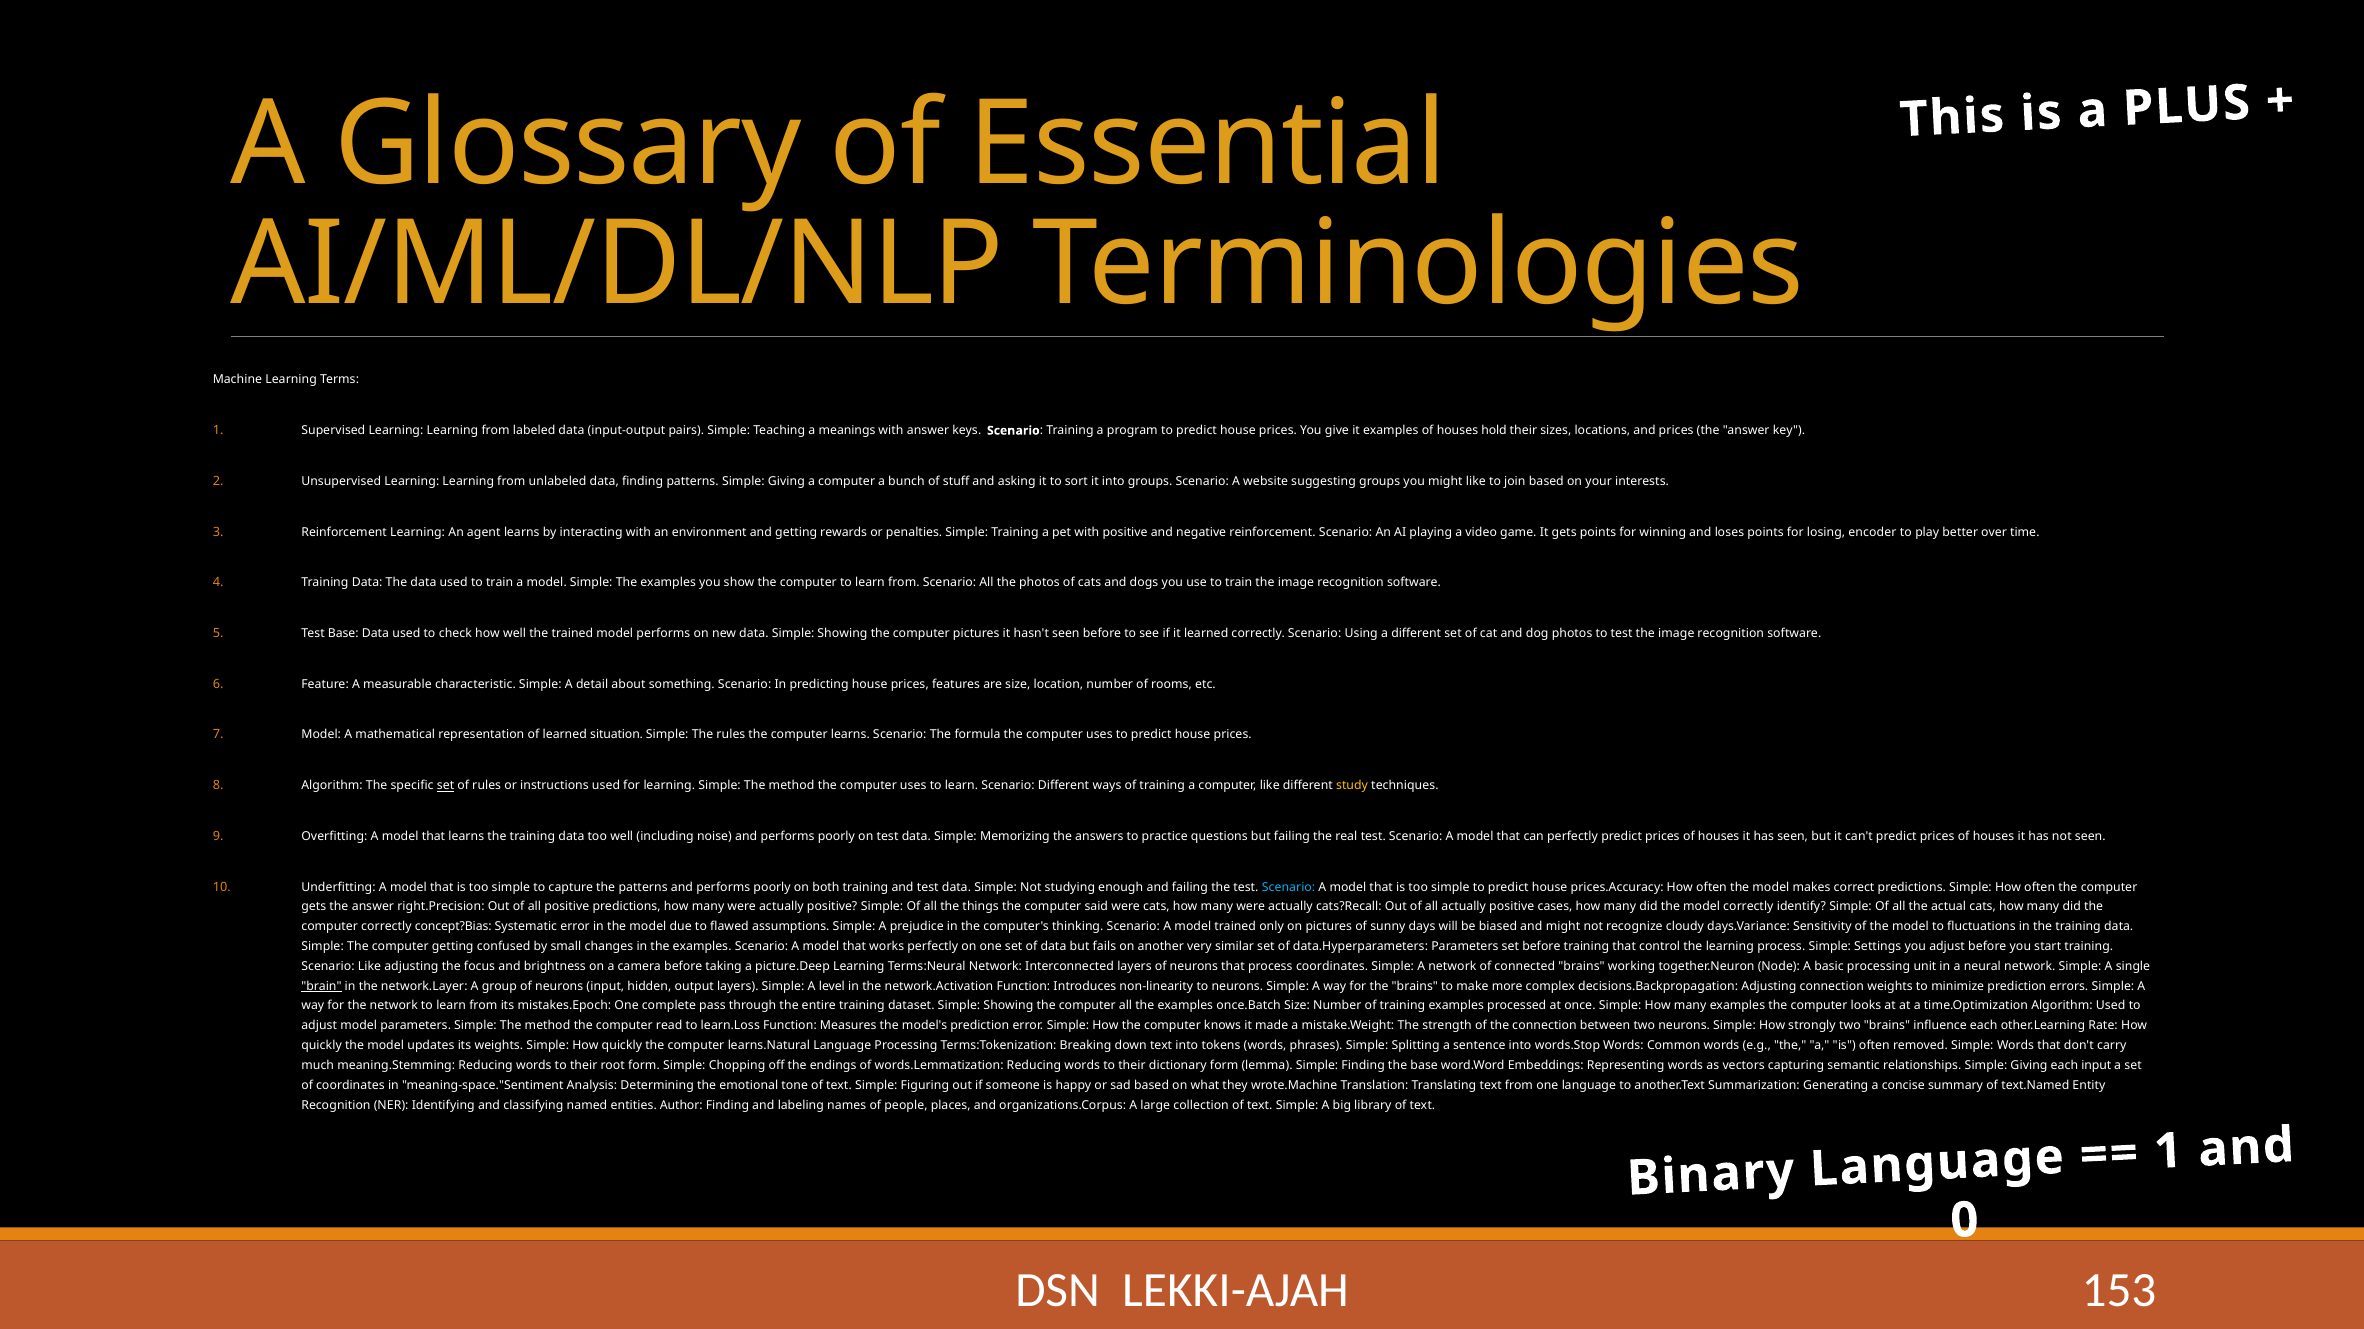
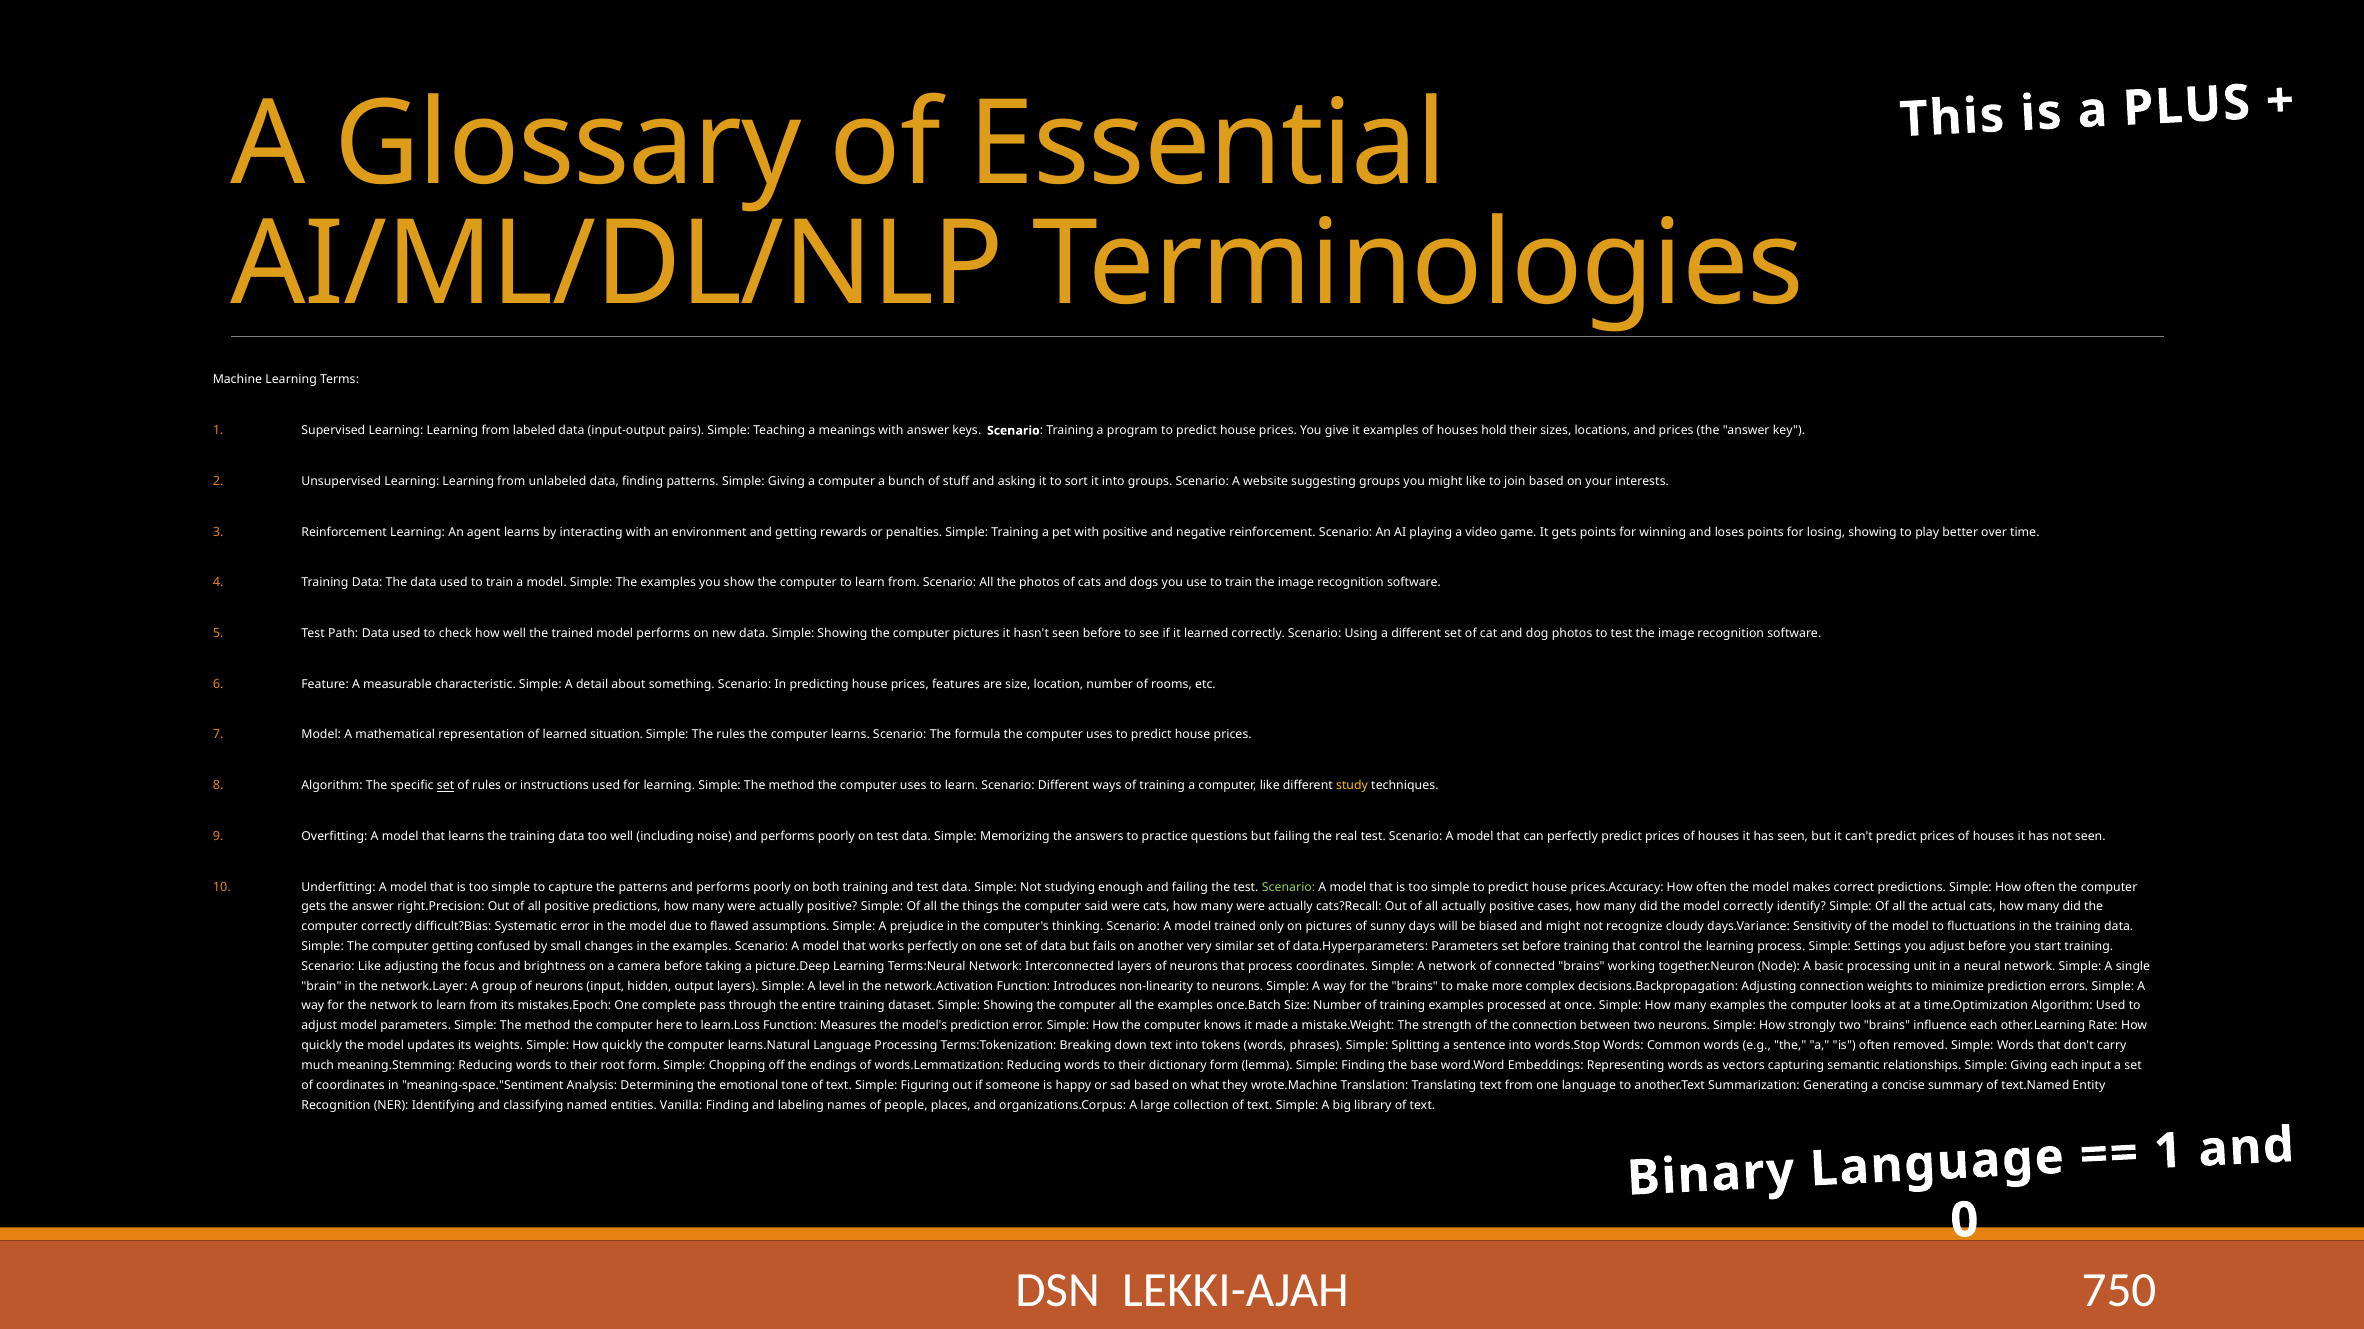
losing encoder: encoder -> showing (1873, 532)
Test Base: Base -> Path (343, 634)
Scenario colour: light blue -> light green (1289, 888)
concept?Bias: concept?Bias -> difficult?Bias (453, 927)
brain underline: present -> none (321, 987)
read: read -> here (669, 1026)
Author: Author -> Vanilla (681, 1106)
153: 153 -> 750 (2119, 1291)
